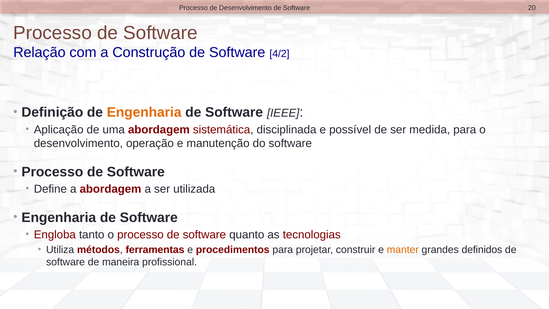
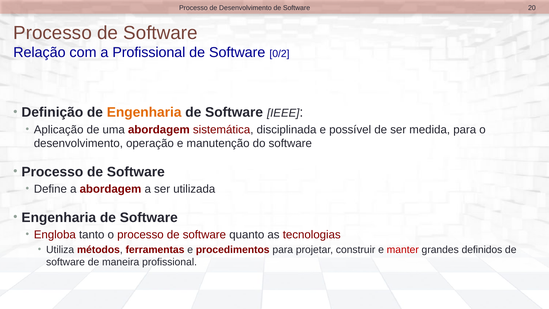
a Construção: Construção -> Profissional (149, 53)
4/2: 4/2 -> 0/2 (279, 54)
manter colour: orange -> red (403, 250)
